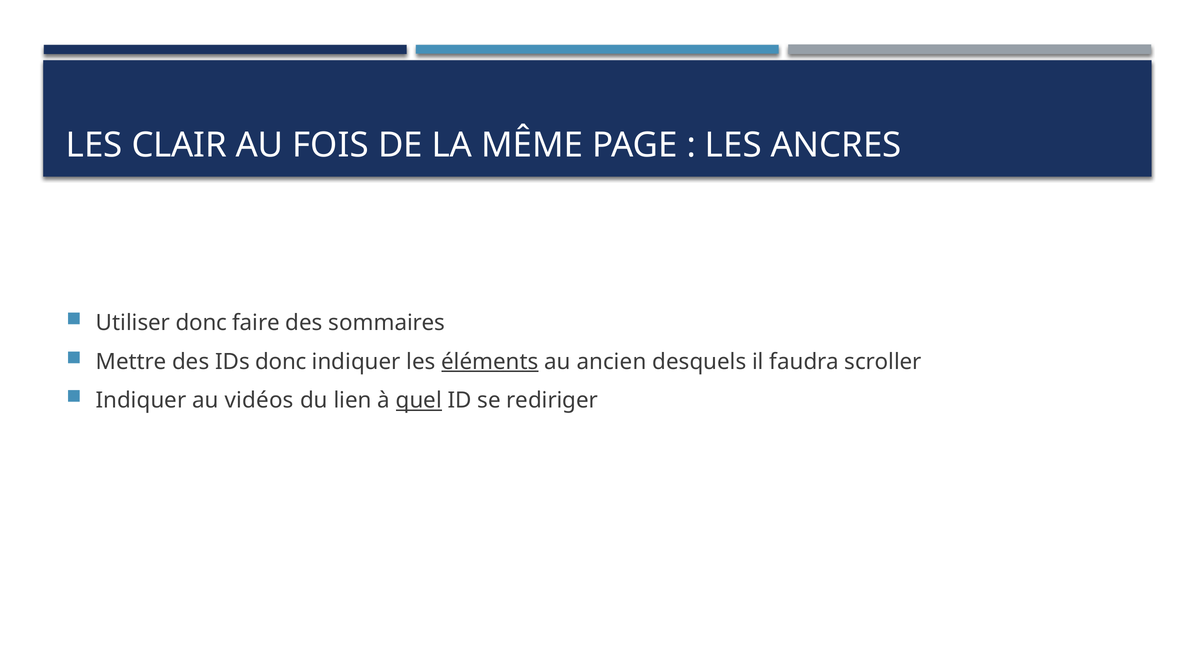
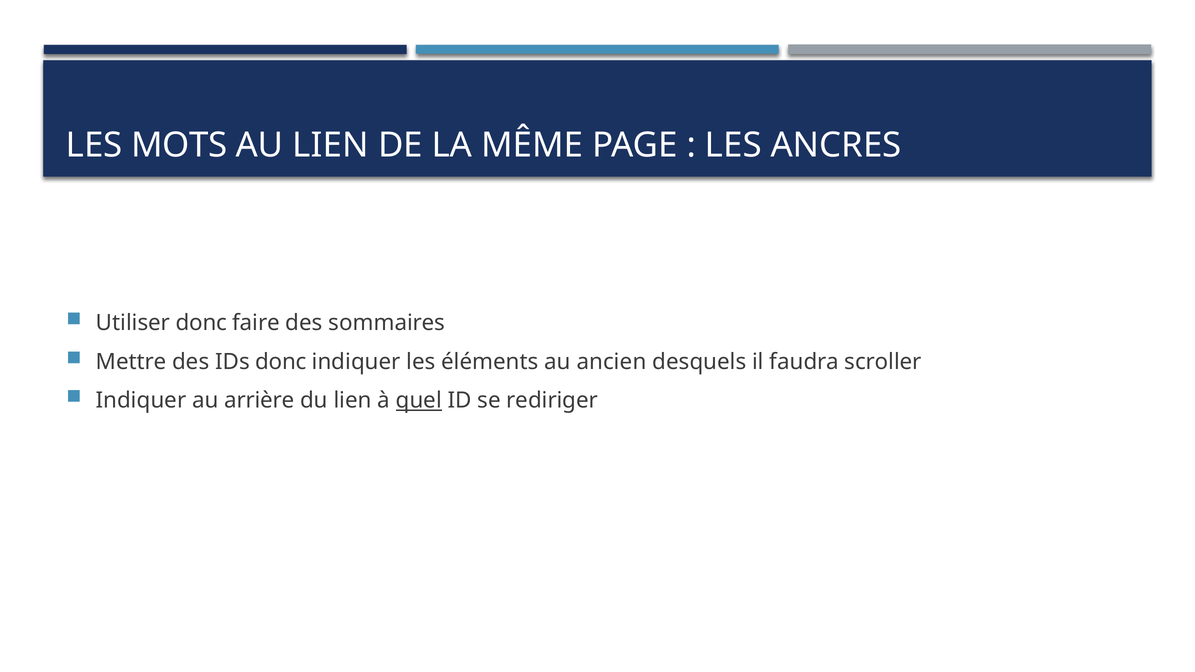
CLAIR: CLAIR -> MOTS (179, 145)
AU FOIS: FOIS -> LIEN (331, 145)
éléments underline: present -> none (490, 362)
vidéos: vidéos -> arrière (259, 401)
